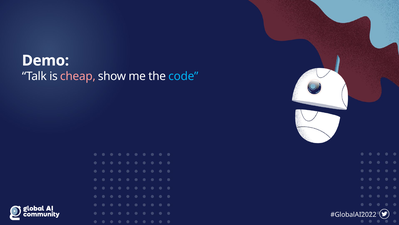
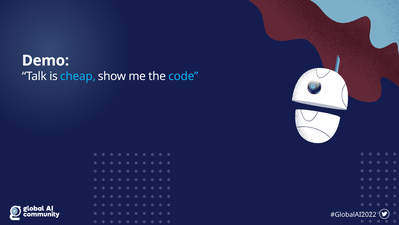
cheap colour: pink -> light blue (78, 76)
